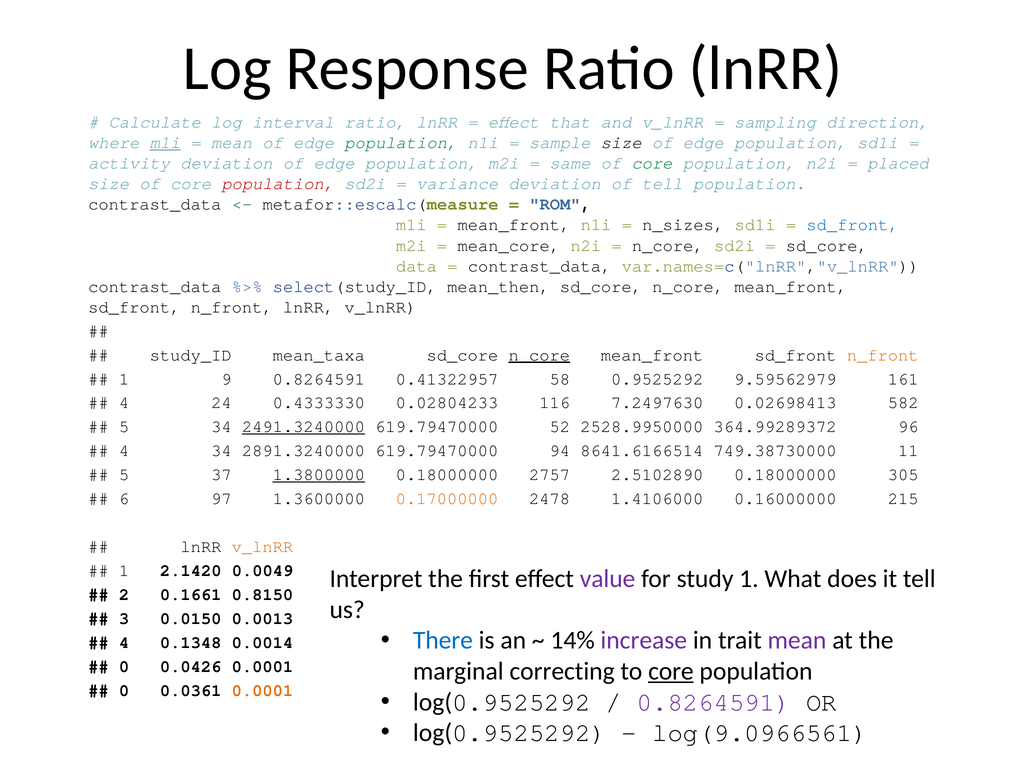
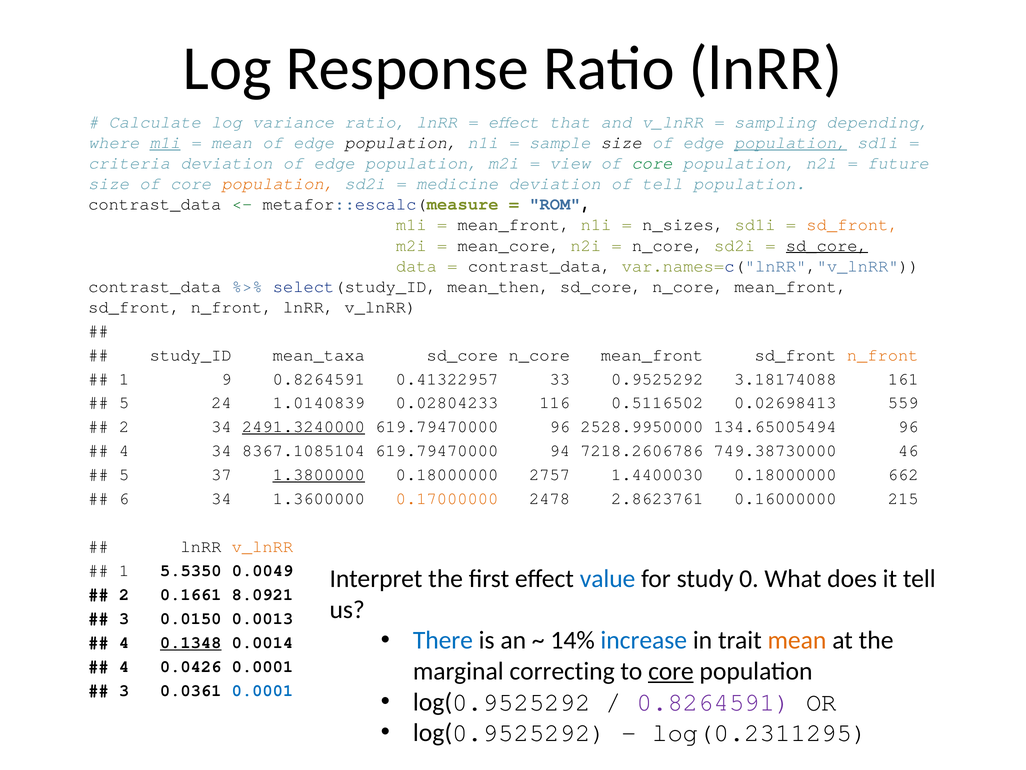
interval: interval -> variance (293, 122)
direction: direction -> depending (878, 122)
population colour: green -> black (401, 143)
population underline: none -> present (790, 143)
activity: activity -> criteria (129, 163)
same: same -> view (570, 163)
placed: placed -> future (898, 163)
population colour: red -> orange (278, 184)
variance: variance -> medicine (457, 184)
sd_front colour: blue -> orange (853, 225)
sd_core underline: none -> present (827, 245)
n_core underline: present -> none (539, 355)
58: 58 -> 33 (560, 379)
9.59562979: 9.59562979 -> 3.18174088 (785, 379)
4: 4 -> 5 (124, 403)
0.4333330: 0.4333330 -> 1.0140839 (319, 403)
7.2497630: 7.2497630 -> 0.5116502 (657, 403)
582: 582 -> 559 (903, 403)
5: 5 -> 2 (124, 427)
619.79470000 52: 52 -> 96 (560, 427)
364.99289372: 364.99289372 -> 134.65005494 (775, 427)
2891.3240000: 2891.3240000 -> 8367.1085104 (303, 450)
8641.6166514: 8641.6166514 -> 7218.2606786 (642, 450)
11: 11 -> 46 (908, 450)
2.5102890: 2.5102890 -> 1.4400030 (657, 474)
305: 305 -> 662 (903, 474)
6 97: 97 -> 34 (221, 498)
1.4106000: 1.4106000 -> 2.8623761 (657, 498)
2.1420: 2.1420 -> 5.5350 (191, 570)
value colour: purple -> blue (608, 578)
study 1: 1 -> 0 (749, 578)
0.8150: 0.8150 -> 8.0921 (262, 594)
increase colour: purple -> blue (644, 640)
mean colour: purple -> orange (797, 640)
0.1348 underline: none -> present (191, 642)
0: 0 -> 4 (124, 666)
0: 0 -> 3 (124, 690)
0.0001 colour: orange -> blue (262, 690)
log(9.0966561: log(9.0966561 -> log(0.2311295 (760, 732)
